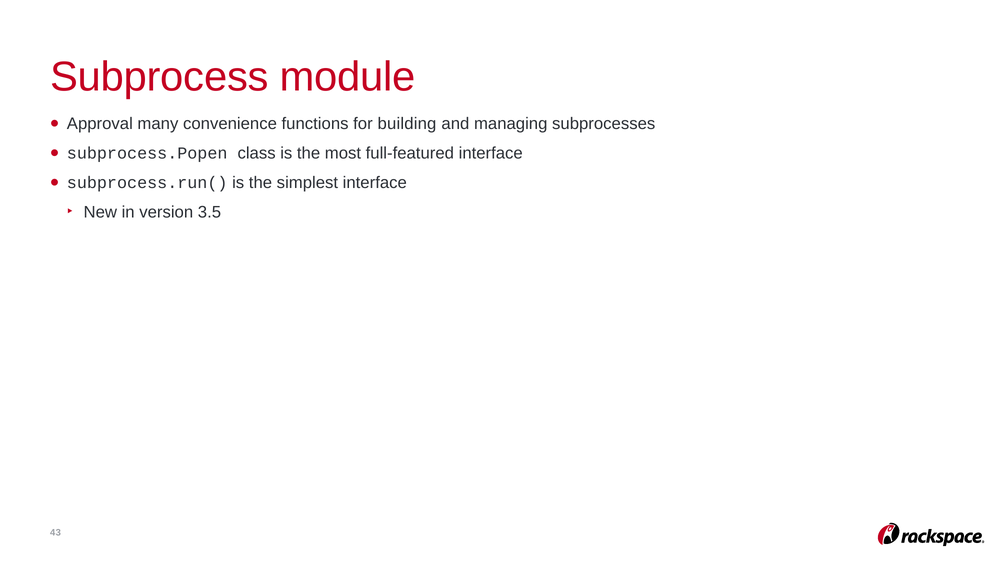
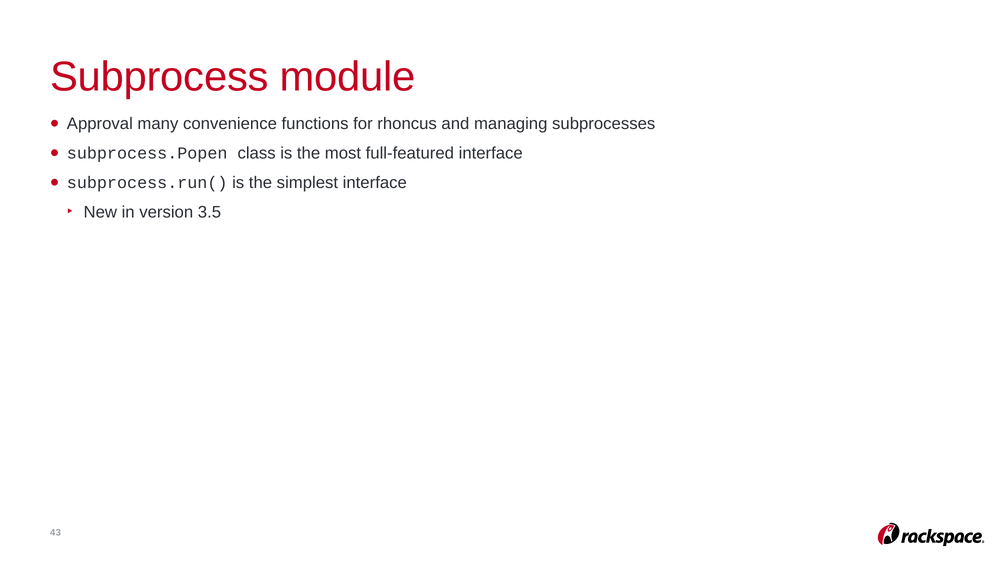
building: building -> rhoncus (407, 124)
